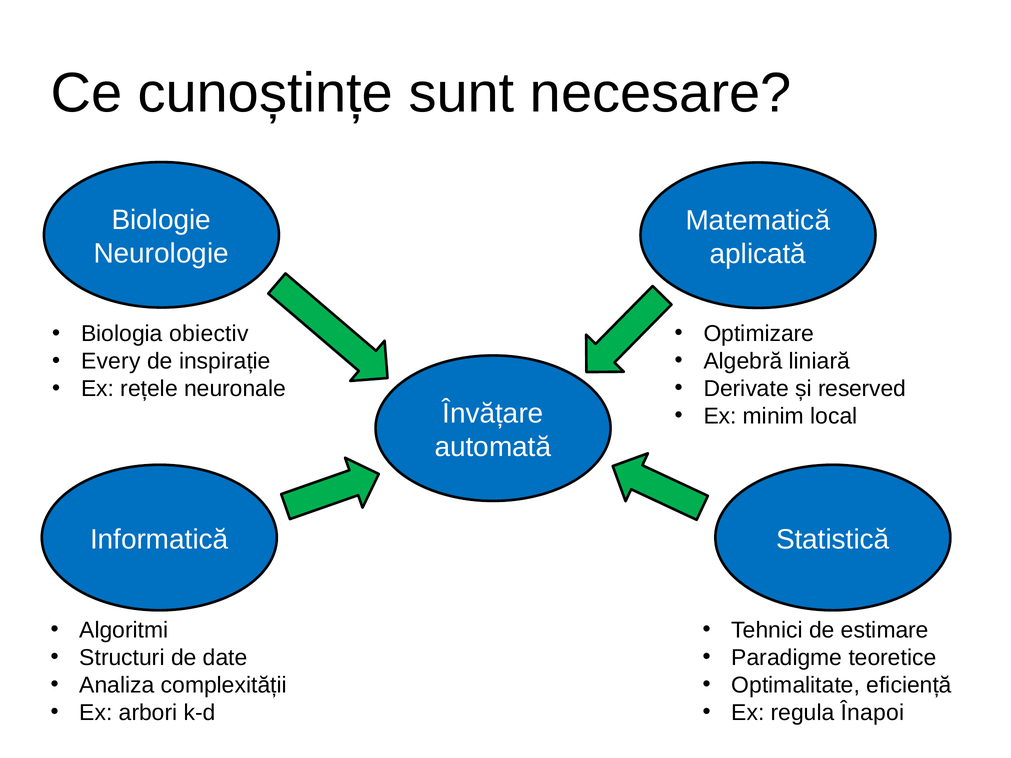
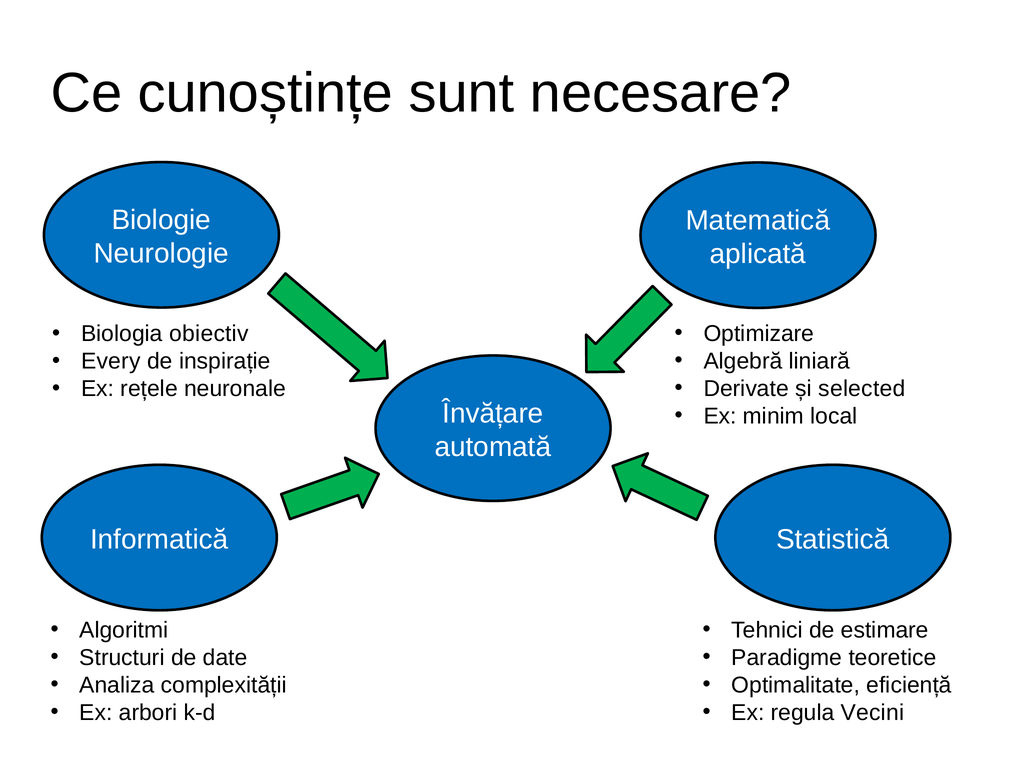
reserved: reserved -> selected (862, 389)
Înapoi: Înapoi -> Vecini (873, 713)
